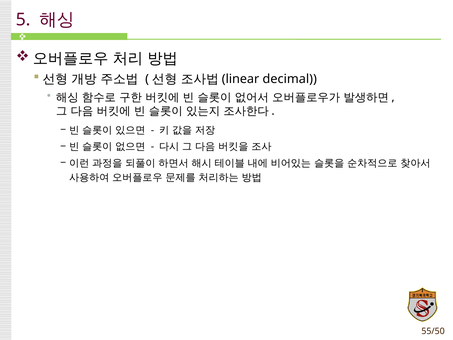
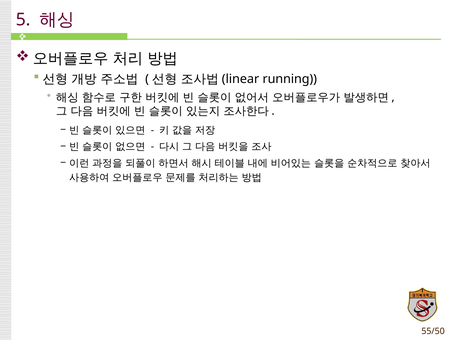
decimal: decimal -> running (290, 79)
